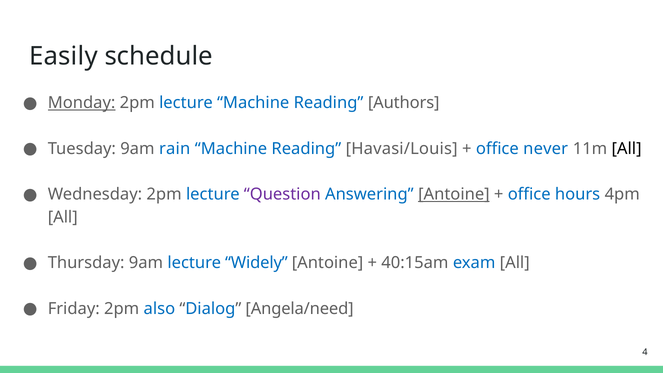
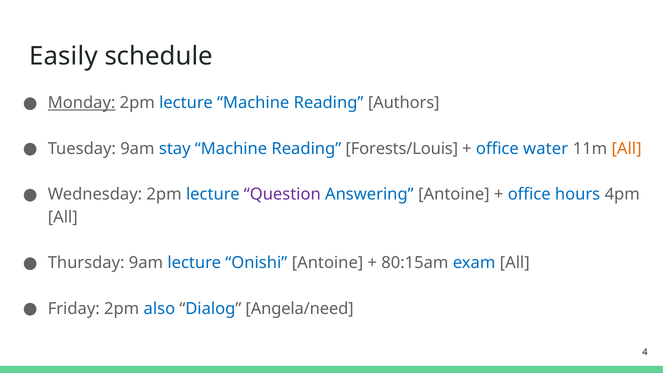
rain: rain -> stay (175, 149)
Havasi/Louis: Havasi/Louis -> Forests/Louis (402, 149)
never: never -> water (546, 149)
All colour: black -> orange (627, 149)
Antoine underline: present -> none (454, 194)
Widely: Widely -> Onishi (256, 263)
40:15am: 40:15am -> 80:15am (415, 263)
